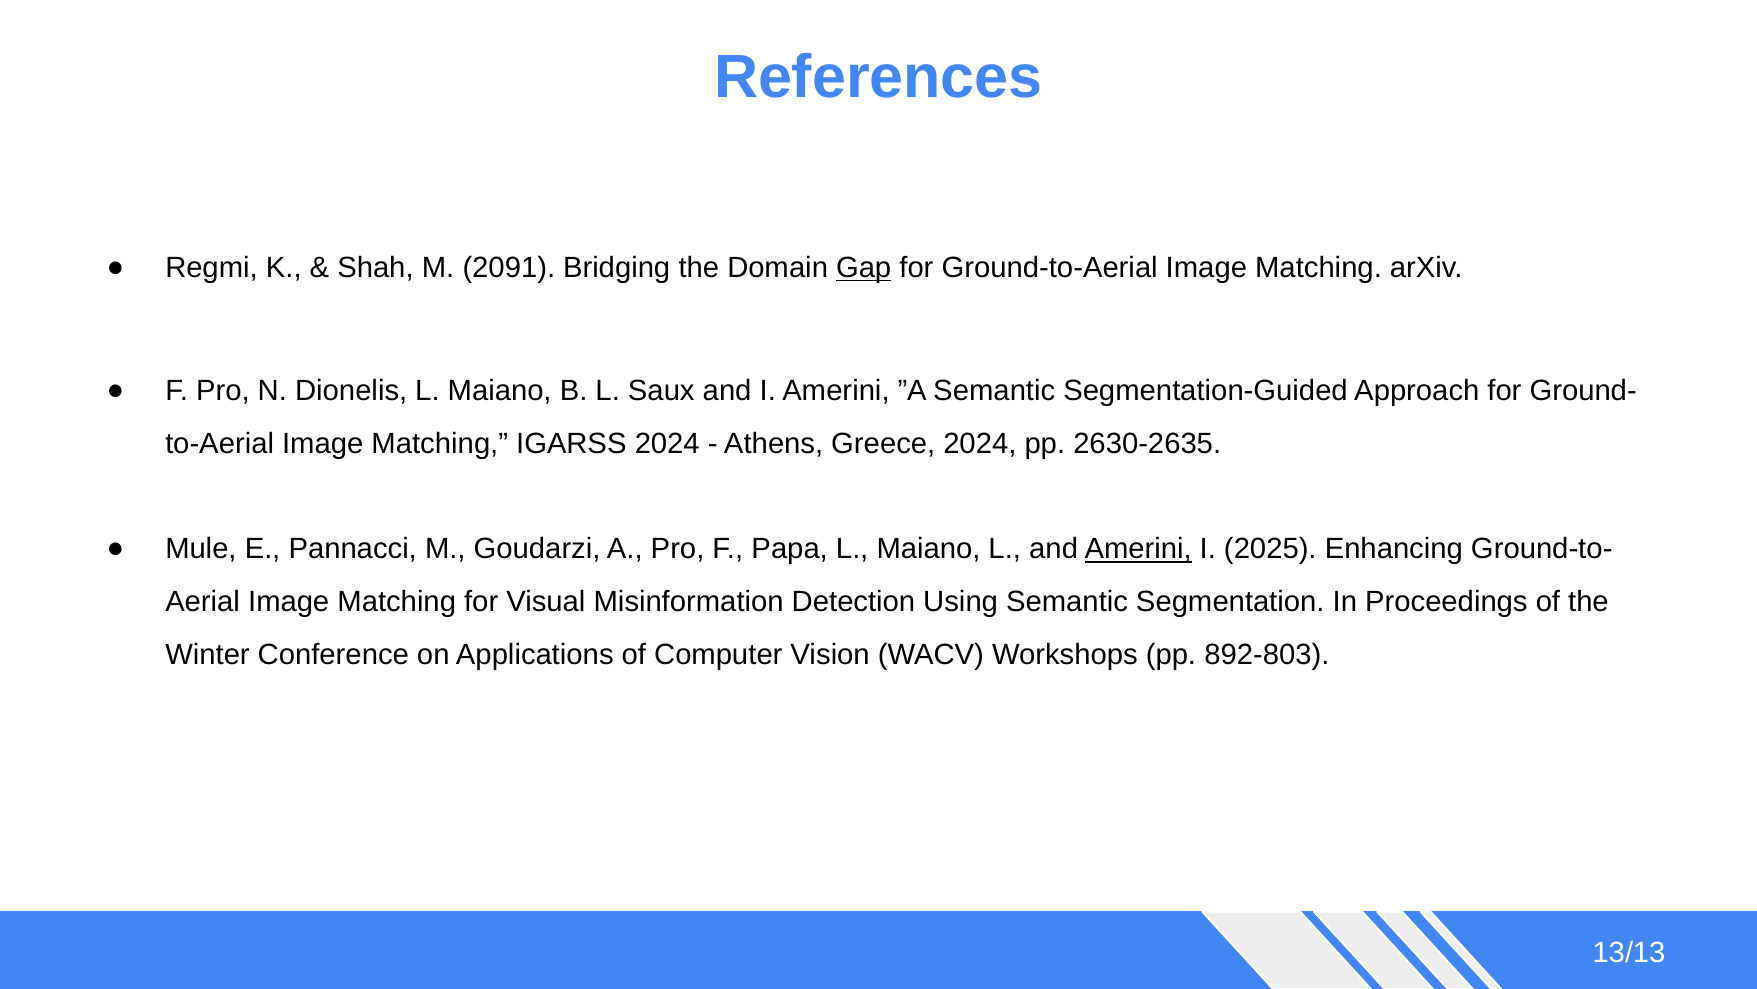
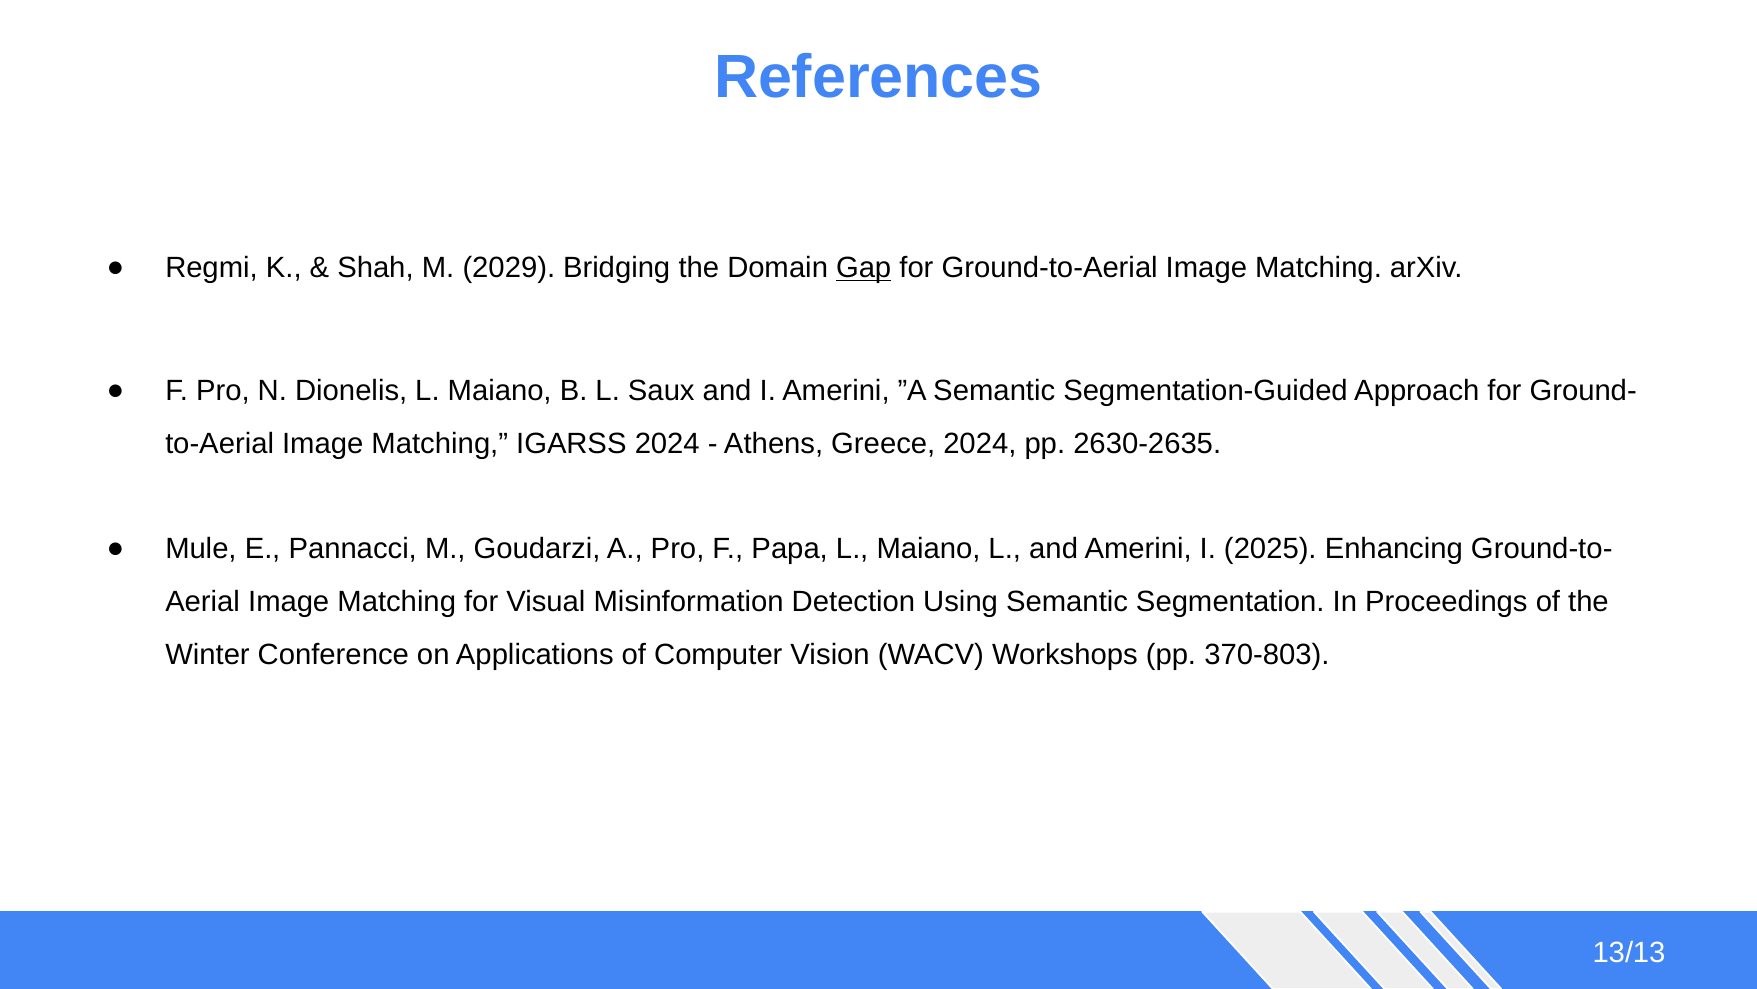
2091: 2091 -> 2029 (509, 268)
Amerini underline: present -> none (1138, 549)
892-803: 892-803 -> 370-803 (1267, 654)
